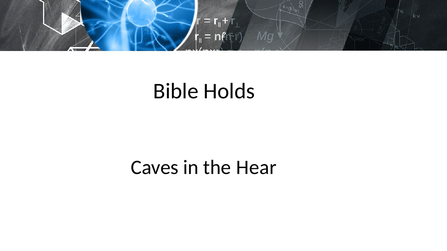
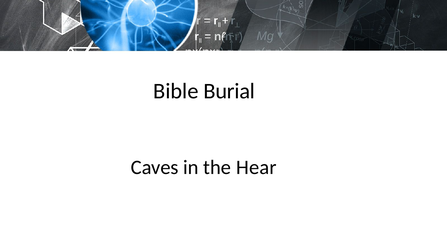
Holds: Holds -> Burial (229, 91)
